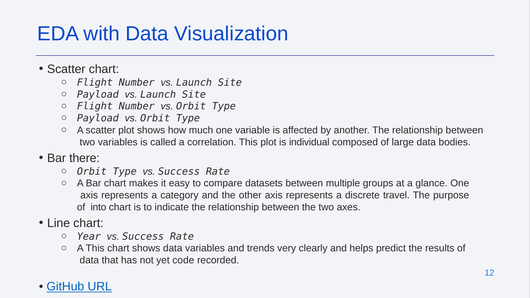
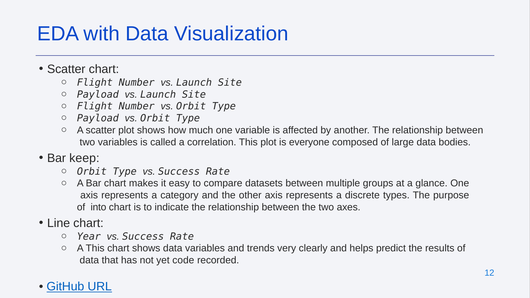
individual: individual -> everyone (309, 142)
there: there -> keep (84, 158)
travel: travel -> types (396, 195)
